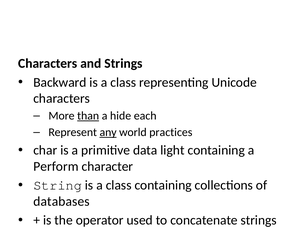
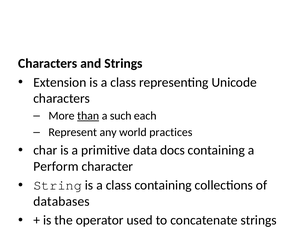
Backward: Backward -> Extension (60, 82)
hide: hide -> such (121, 116)
any underline: present -> none (108, 132)
light: light -> docs (173, 150)
